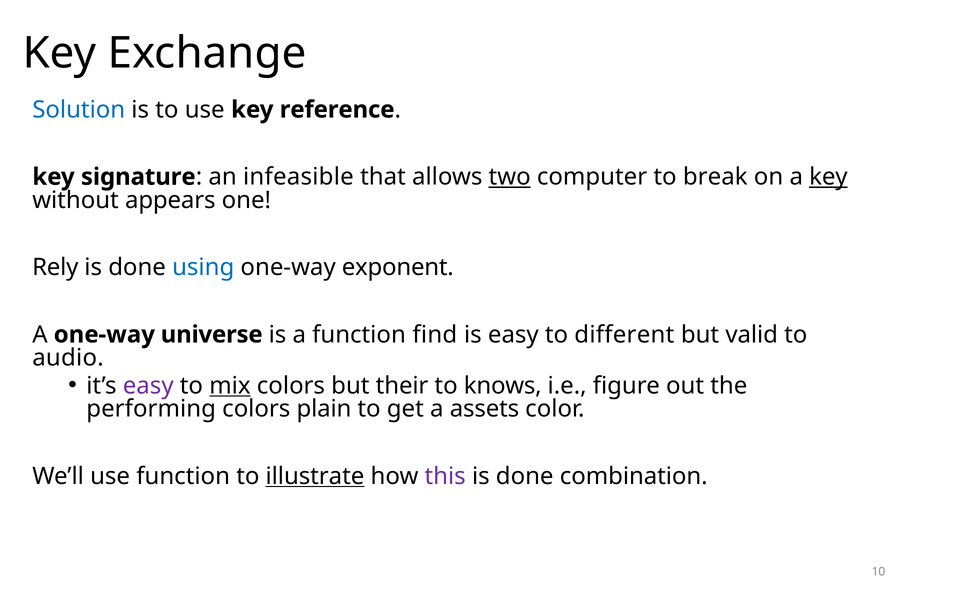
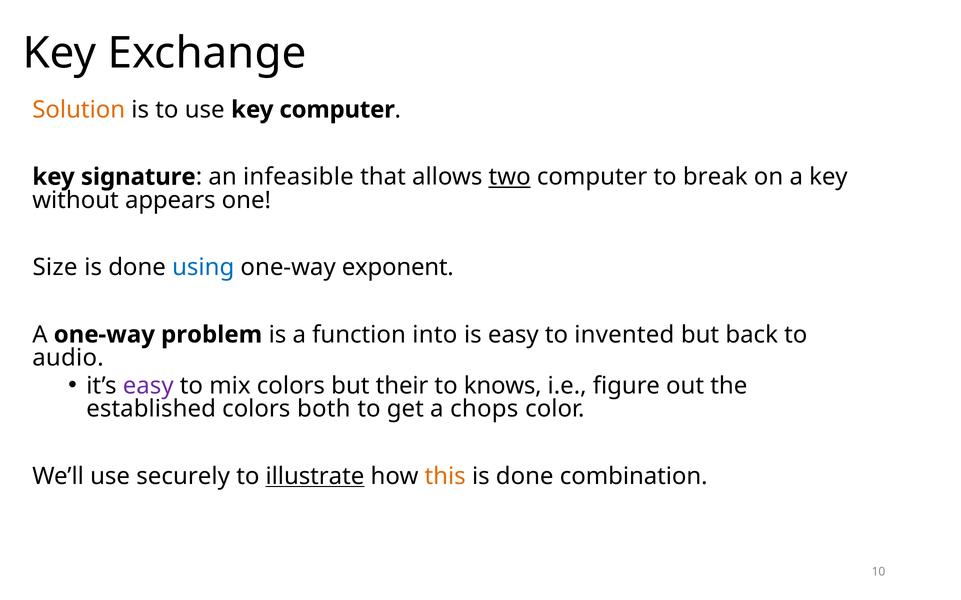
Solution colour: blue -> orange (79, 110)
key reference: reference -> computer (337, 110)
key underline: present -> none (828, 177)
Rely: Rely -> Size (55, 268)
universe: universe -> problem (212, 335)
find: find -> into (435, 335)
different: different -> invented (624, 335)
valid: valid -> back (752, 335)
mix underline: present -> none (230, 386)
performing: performing -> established (151, 409)
plain: plain -> both (324, 409)
assets: assets -> chops (484, 409)
use function: function -> securely (183, 477)
this colour: purple -> orange (445, 477)
